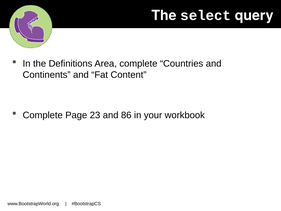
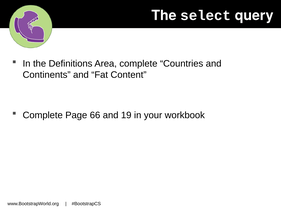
23: 23 -> 66 (95, 115)
86: 86 -> 19 (126, 115)
